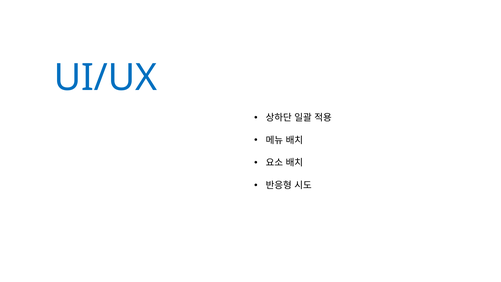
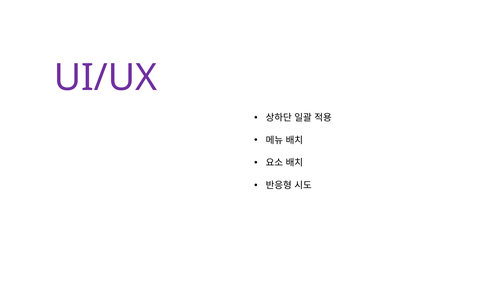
UI/UX colour: blue -> purple (106, 78)
